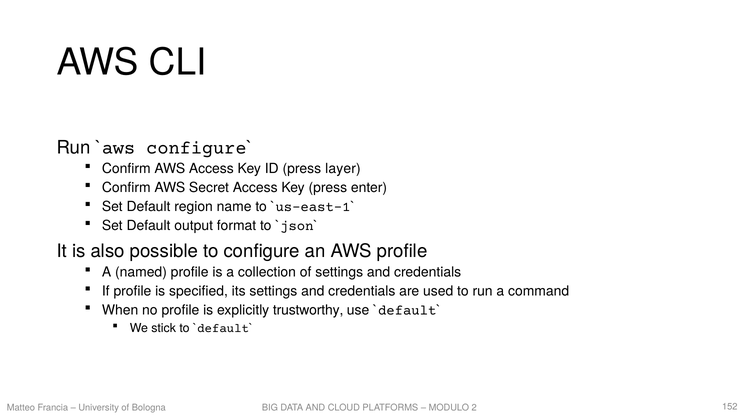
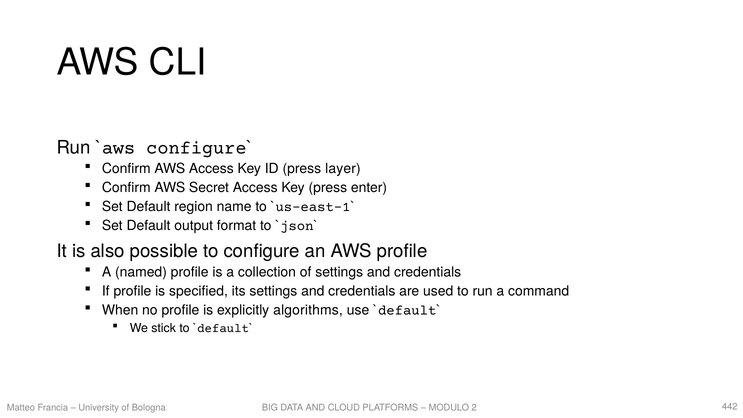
trustworthy: trustworthy -> algorithms (308, 310)
152: 152 -> 442 (730, 406)
